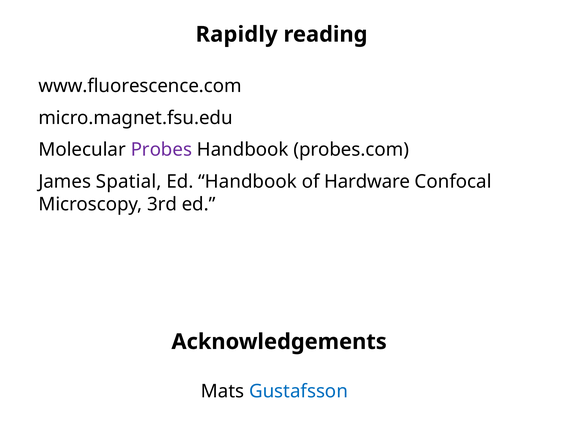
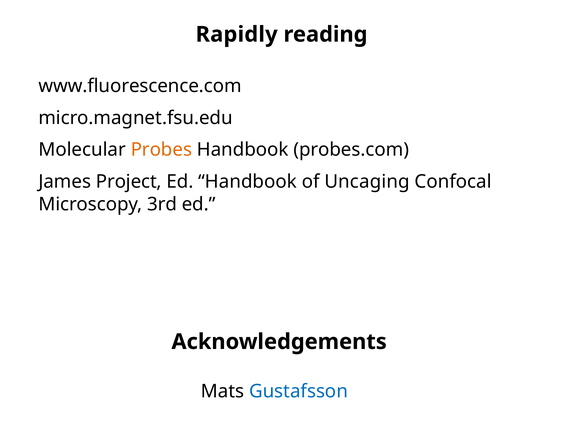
Probes colour: purple -> orange (161, 150)
Spatial: Spatial -> Project (129, 181)
Hardware: Hardware -> Uncaging (367, 181)
